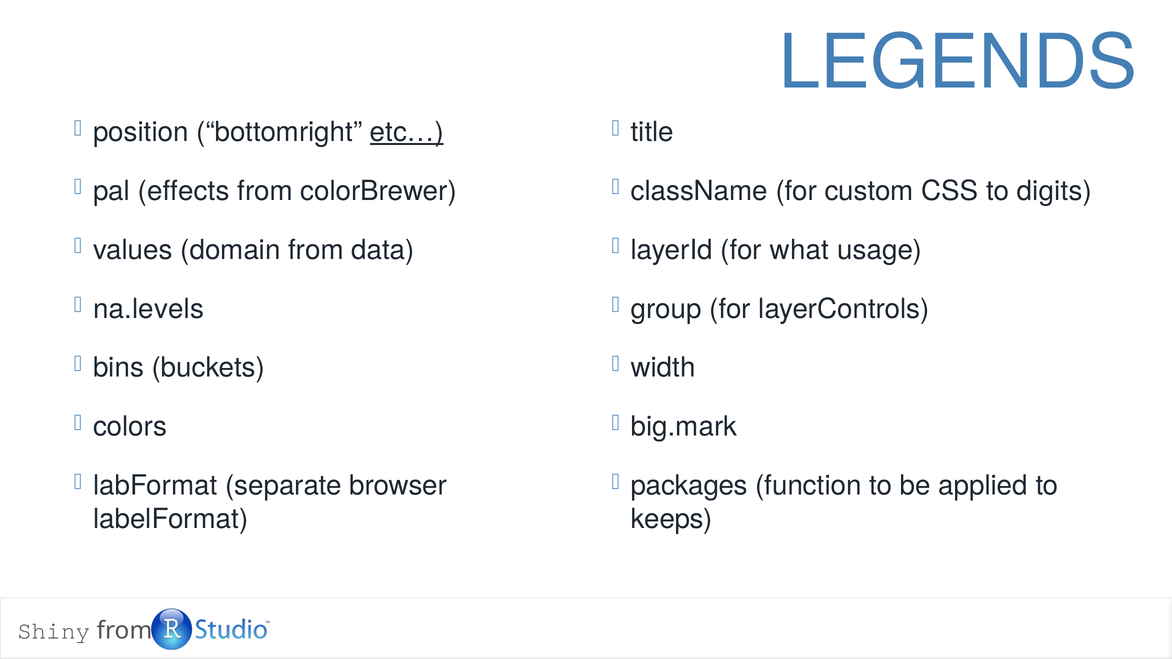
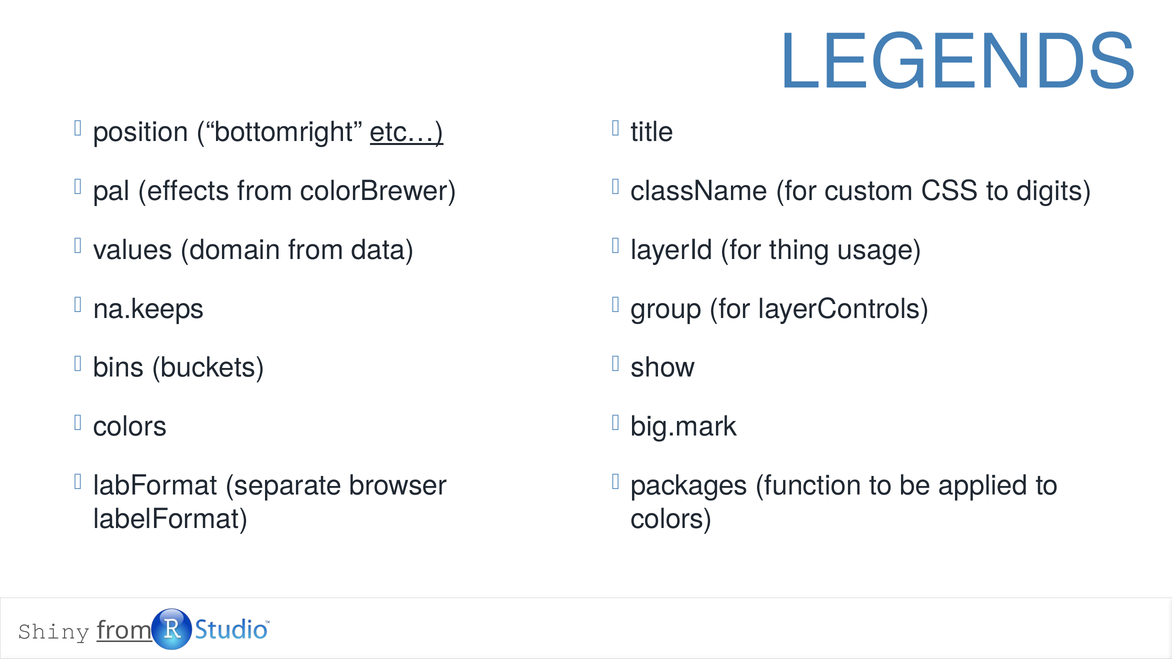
what: what -> thing (800, 250)
na.levels: na.levels -> na.keeps (149, 309)
width: width -> show (663, 368)
keeps: keeps -> colors (672, 519)
from underline: none -> present (125, 631)
